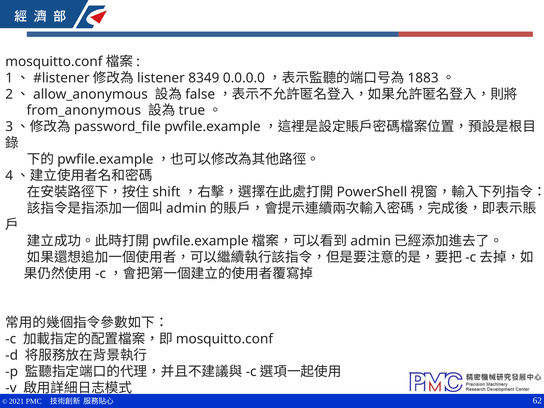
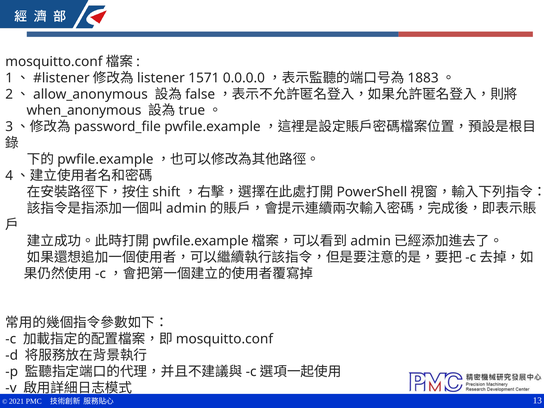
8349: 8349 -> 1571 (204, 78)
from_anonymous: from_anonymous -> when_anonymous (84, 111)
62: 62 -> 13 (537, 400)
